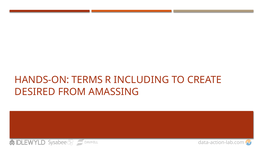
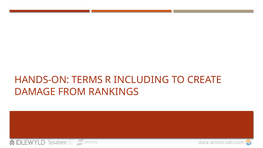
DESIRED: DESIRED -> DAMAGE (35, 92)
AMASSING: AMASSING -> RANKINGS (114, 92)
